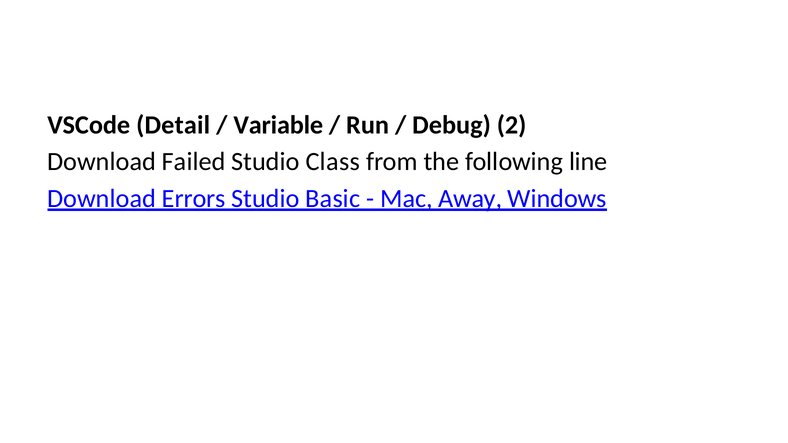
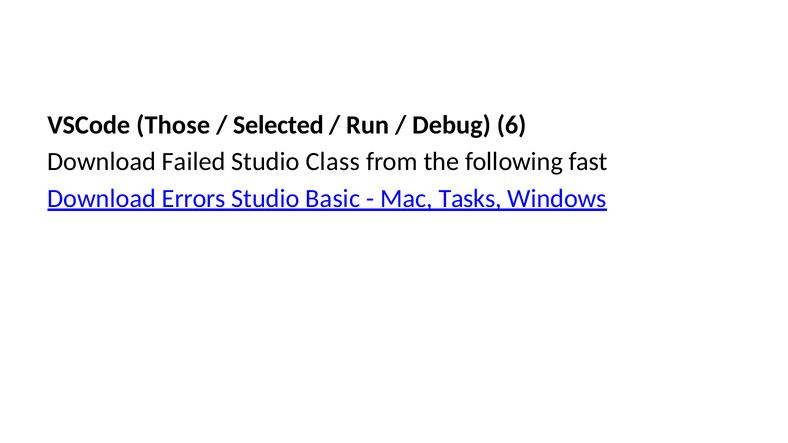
Detail: Detail -> Those (173, 125)
Variable: Variable -> Selected (278, 125)
2: 2 -> 6 (512, 125)
line: line -> fast (588, 162)
Away: Away -> Tasks (470, 199)
